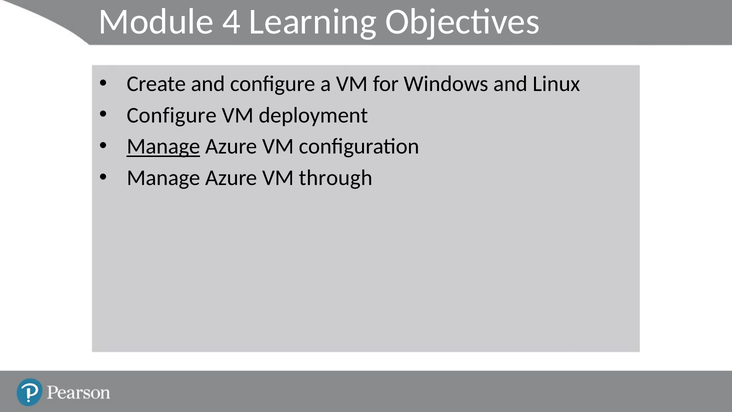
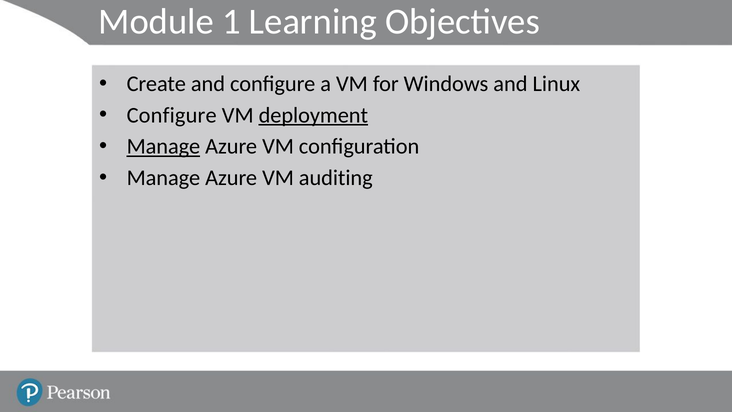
4: 4 -> 1 (231, 22)
deployment underline: none -> present (313, 115)
through: through -> auditing (336, 178)
